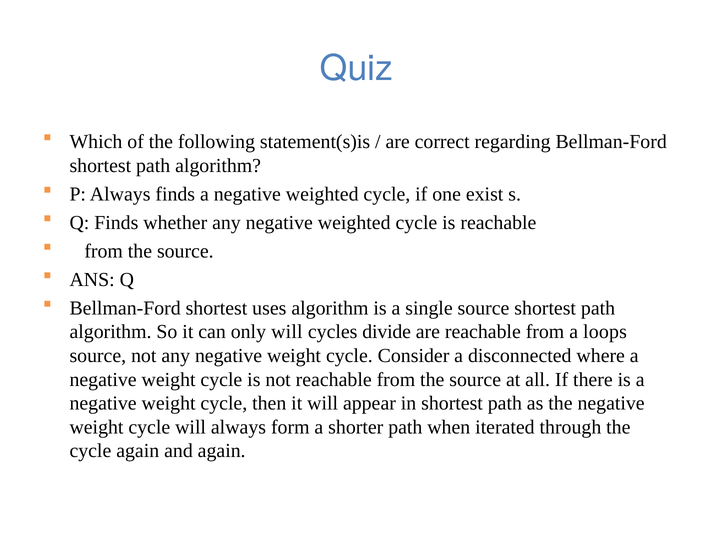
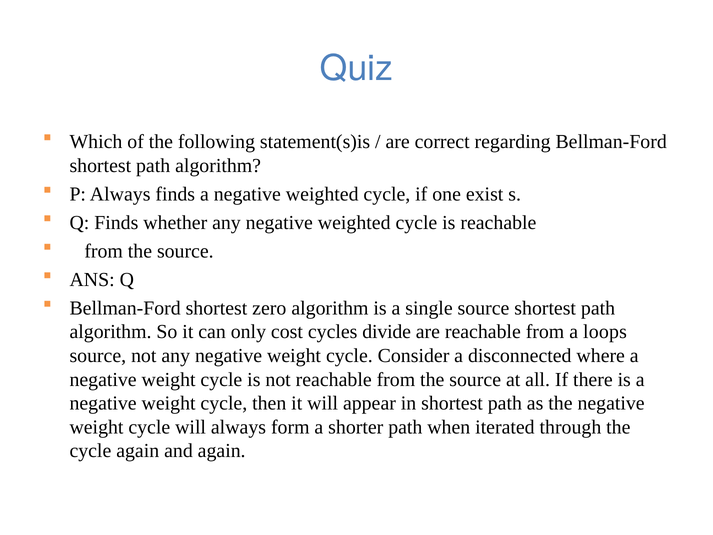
uses: uses -> zero (269, 308)
only will: will -> cost (287, 332)
